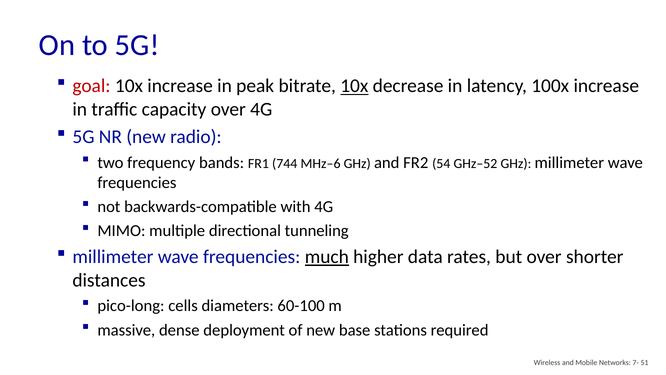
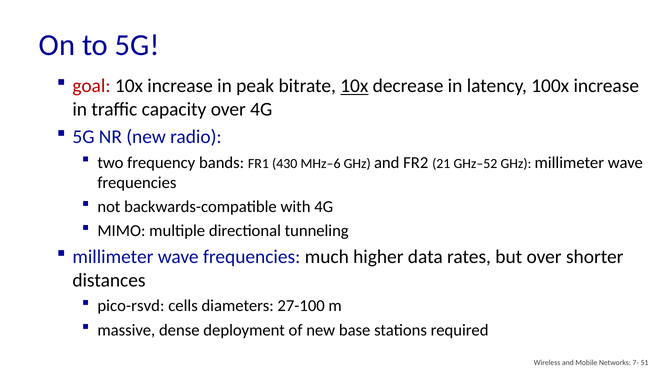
744: 744 -> 430 (285, 163)
54: 54 -> 21 (441, 163)
much underline: present -> none (327, 257)
pico-long: pico-long -> pico-rsvd (131, 306)
60-100: 60-100 -> 27-100 (301, 306)
